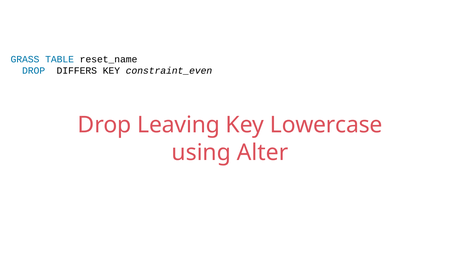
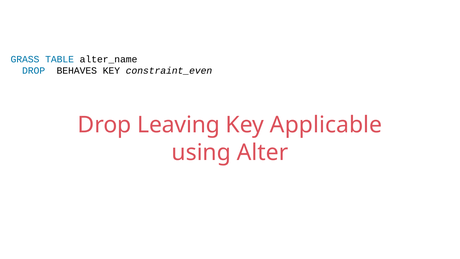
reset_name: reset_name -> alter_name (109, 59)
DIFFERS: DIFFERS -> BEHAVES (77, 71)
Lowercase: Lowercase -> Applicable (326, 125)
